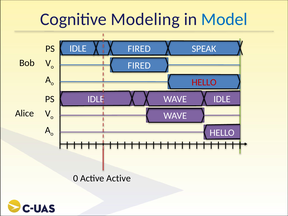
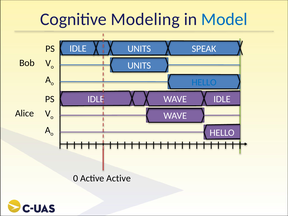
IDLE FIRED: FIRED -> UNITS (139, 49)
FIRED: FIRED -> UNITS (139, 66)
HELLO colour: red -> blue (204, 82)
